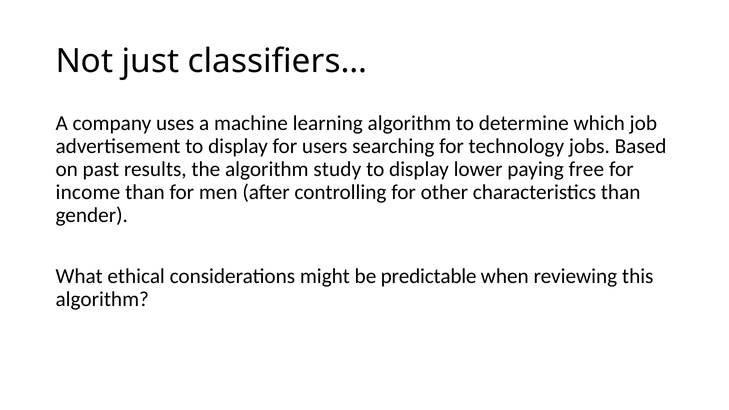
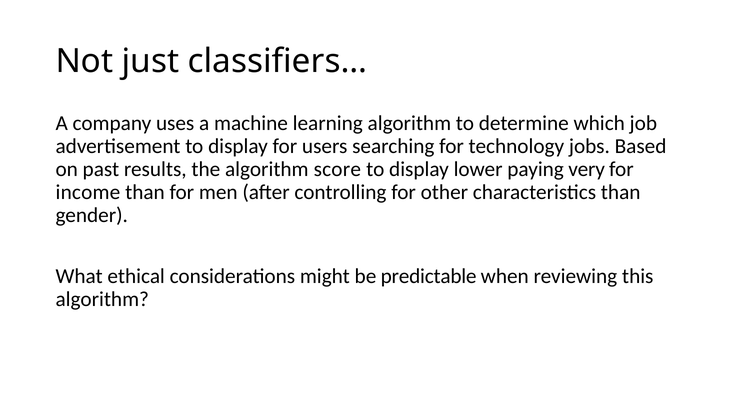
study: study -> score (337, 169)
free: free -> very (587, 169)
